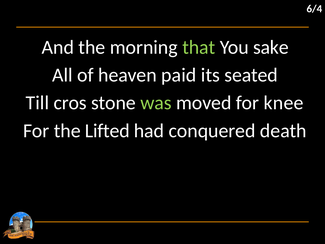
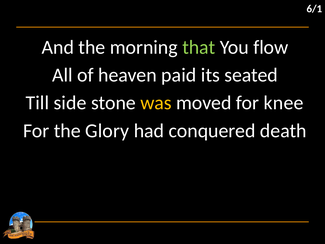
6/4: 6/4 -> 6/1 (314, 9)
sake: sake -> flow (271, 47)
cros: cros -> side (70, 103)
was colour: light green -> yellow (156, 103)
Lifted: Lifted -> Glory (107, 131)
